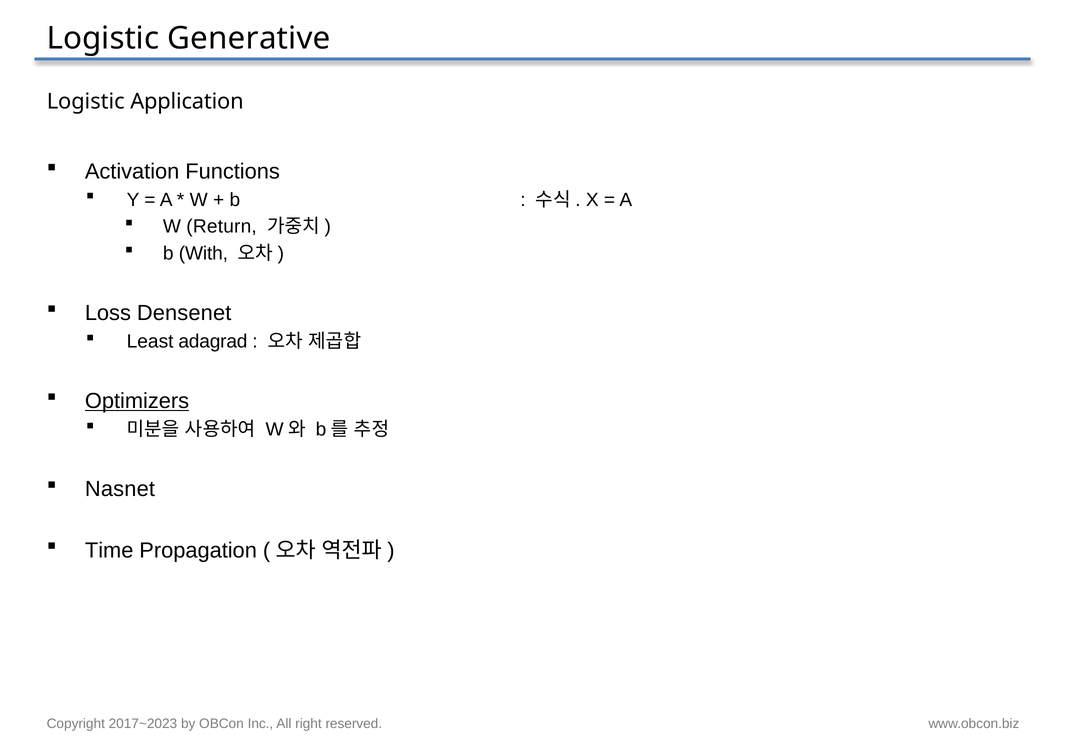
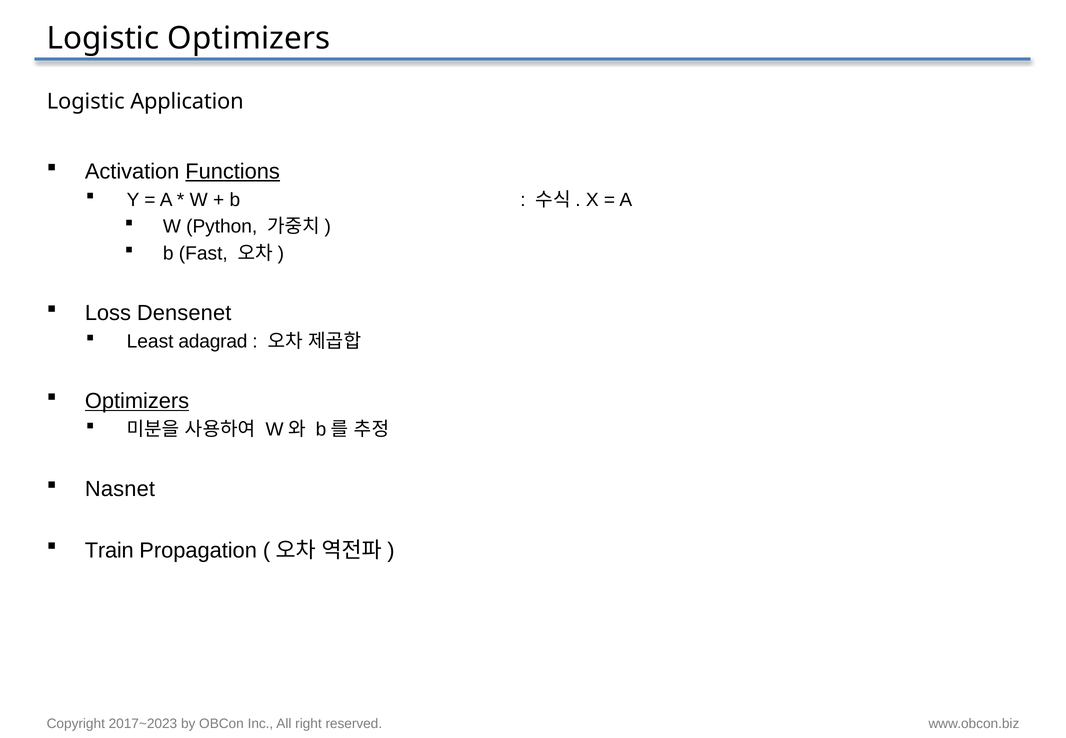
Logistic Generative: Generative -> Optimizers (249, 38)
Functions underline: none -> present (233, 171)
Return: Return -> Python (222, 227)
With: With -> Fast (203, 253)
Time: Time -> Train (109, 550)
